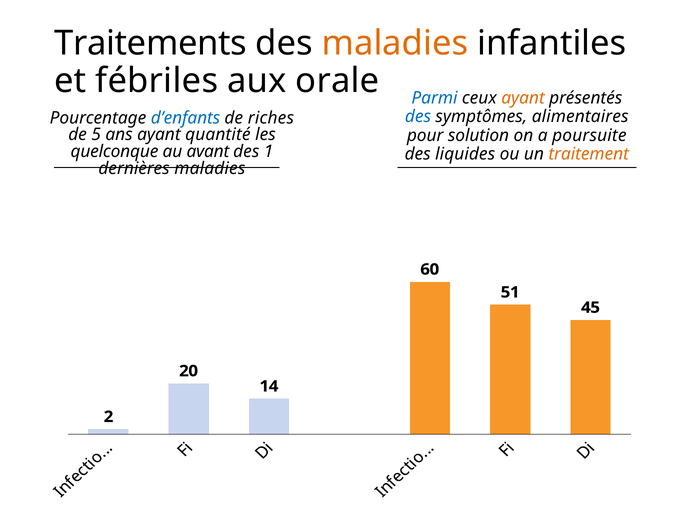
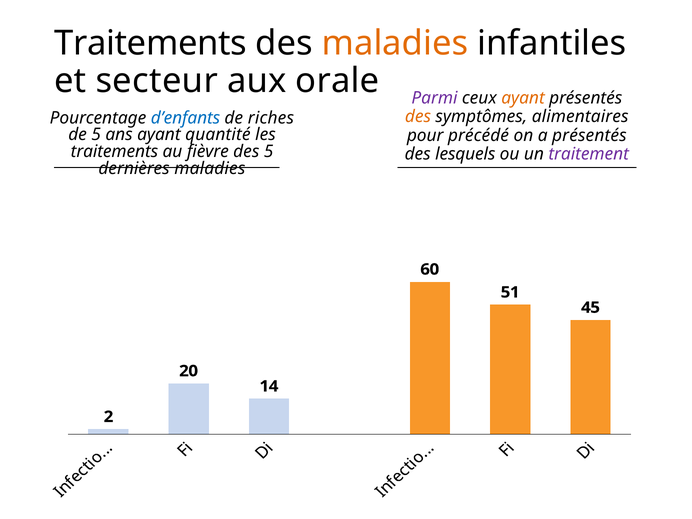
fébriles: fébriles -> secteur (157, 81)
Parmi colour: blue -> purple (434, 98)
des colour: blue -> orange (418, 117)
solution: solution -> précédé (478, 135)
a poursuite: poursuite -> présentés (589, 135)
quelconque: quelconque -> traitements (114, 151)
avant: avant -> fièvre (208, 151)
des 1: 1 -> 5 (269, 151)
liquides: liquides -> lesquels (465, 154)
traitement colour: orange -> purple (589, 154)
